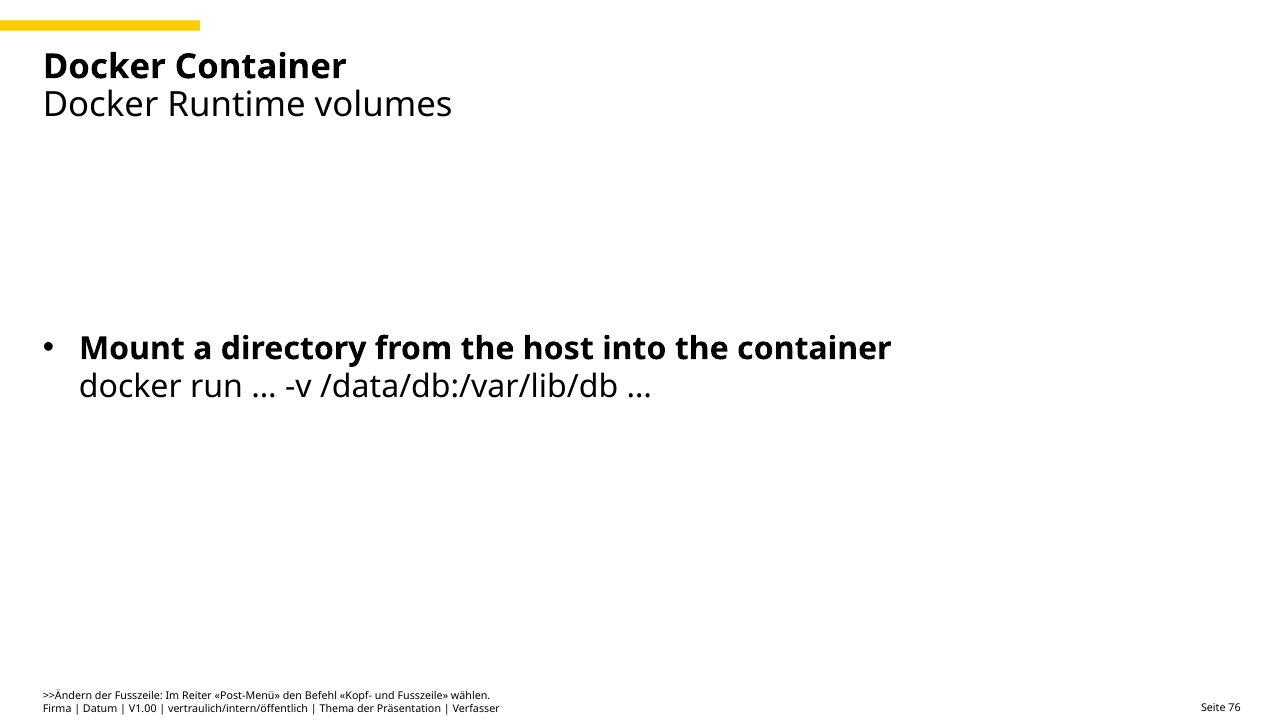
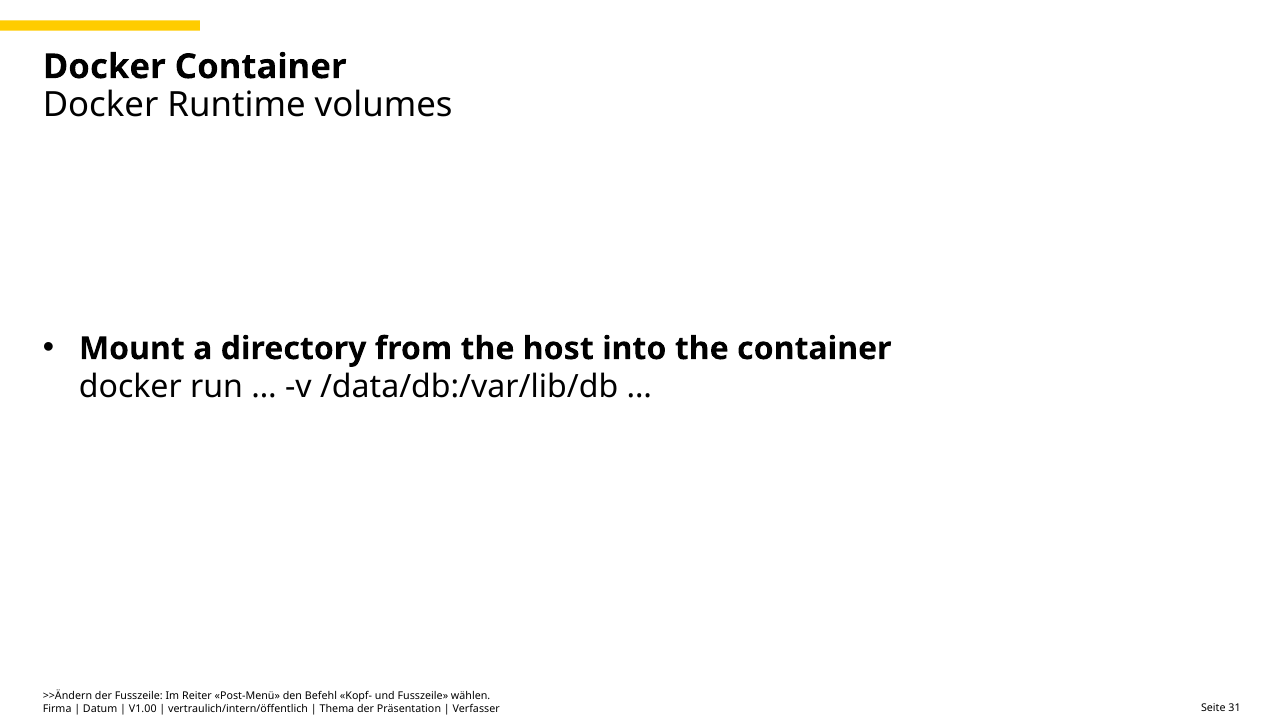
76: 76 -> 31 (1235, 708)
